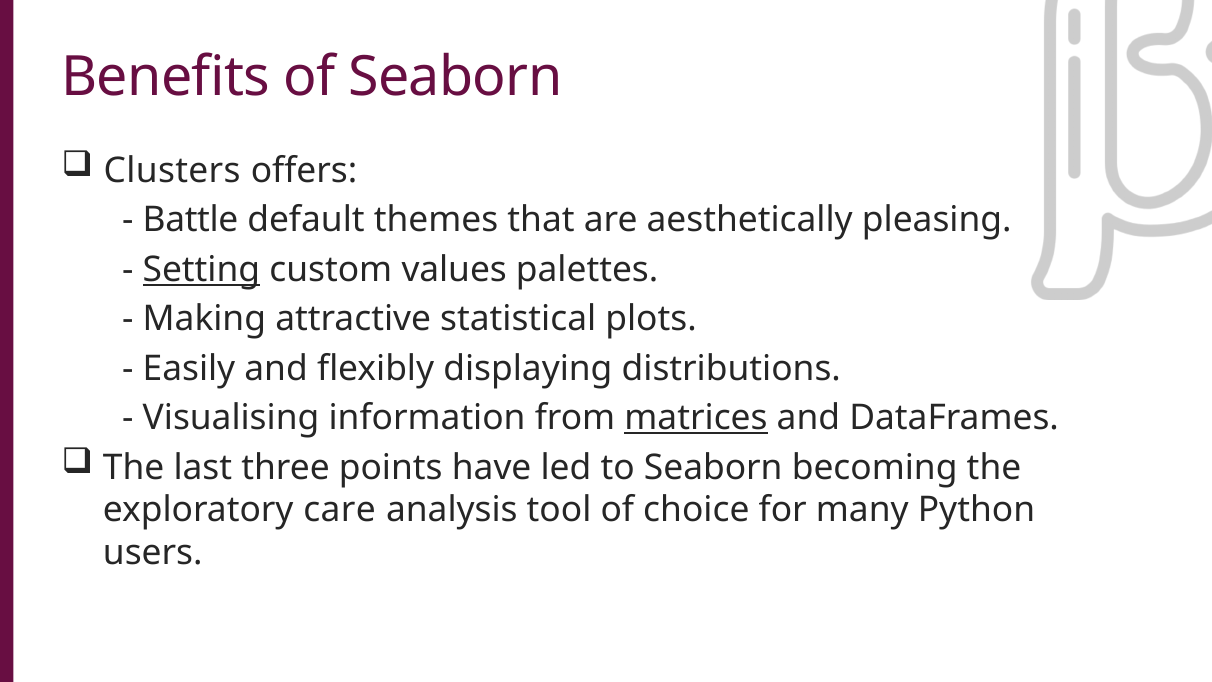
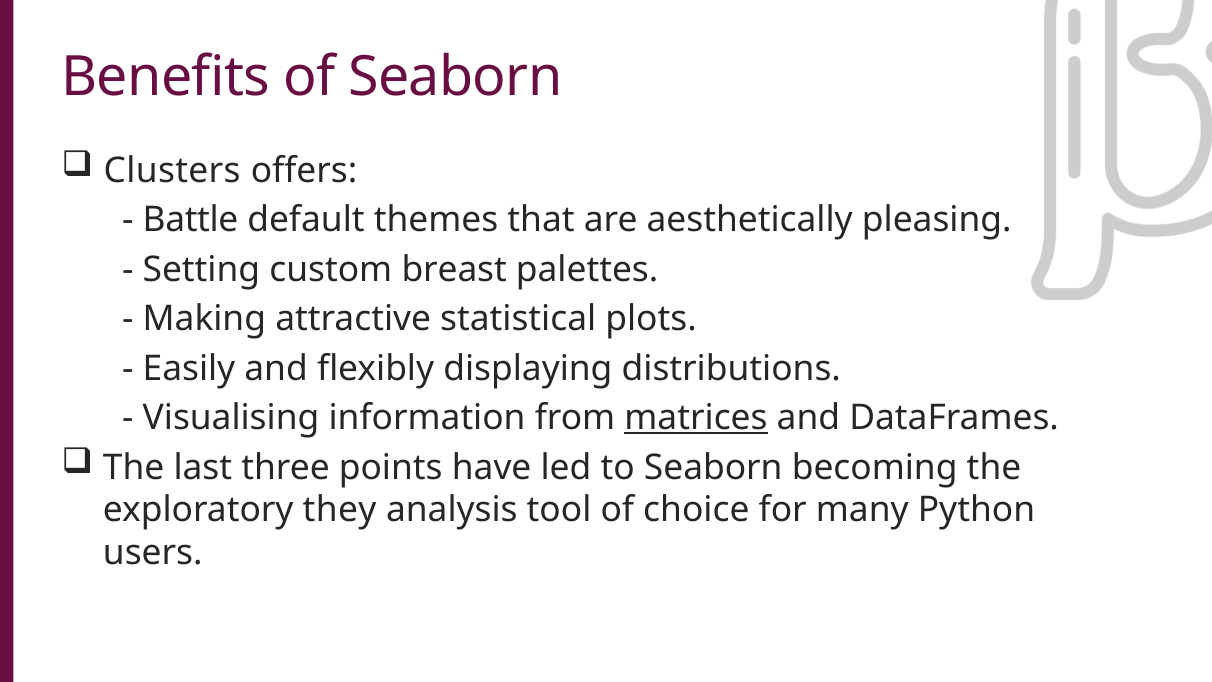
Setting underline: present -> none (201, 270)
values: values -> breast (454, 270)
care: care -> they (340, 510)
